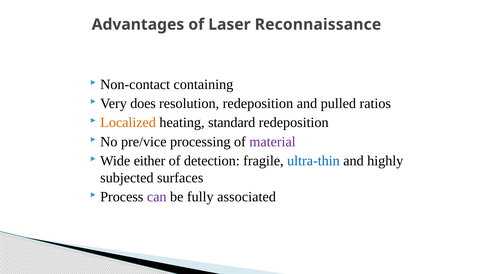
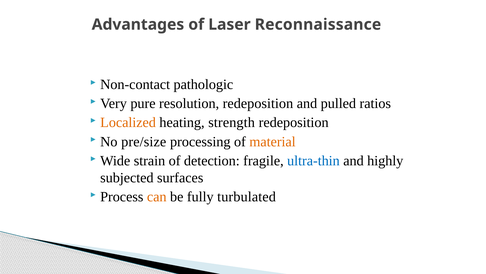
containing: containing -> pathologic (203, 84)
does: does -> pure (143, 103)
standard: standard -> strength (232, 122)
pre/vice: pre/vice -> pre/size (144, 141)
material colour: purple -> orange (273, 141)
either: either -> strain (149, 160)
can colour: purple -> orange (157, 196)
associated: associated -> turbulated (247, 196)
